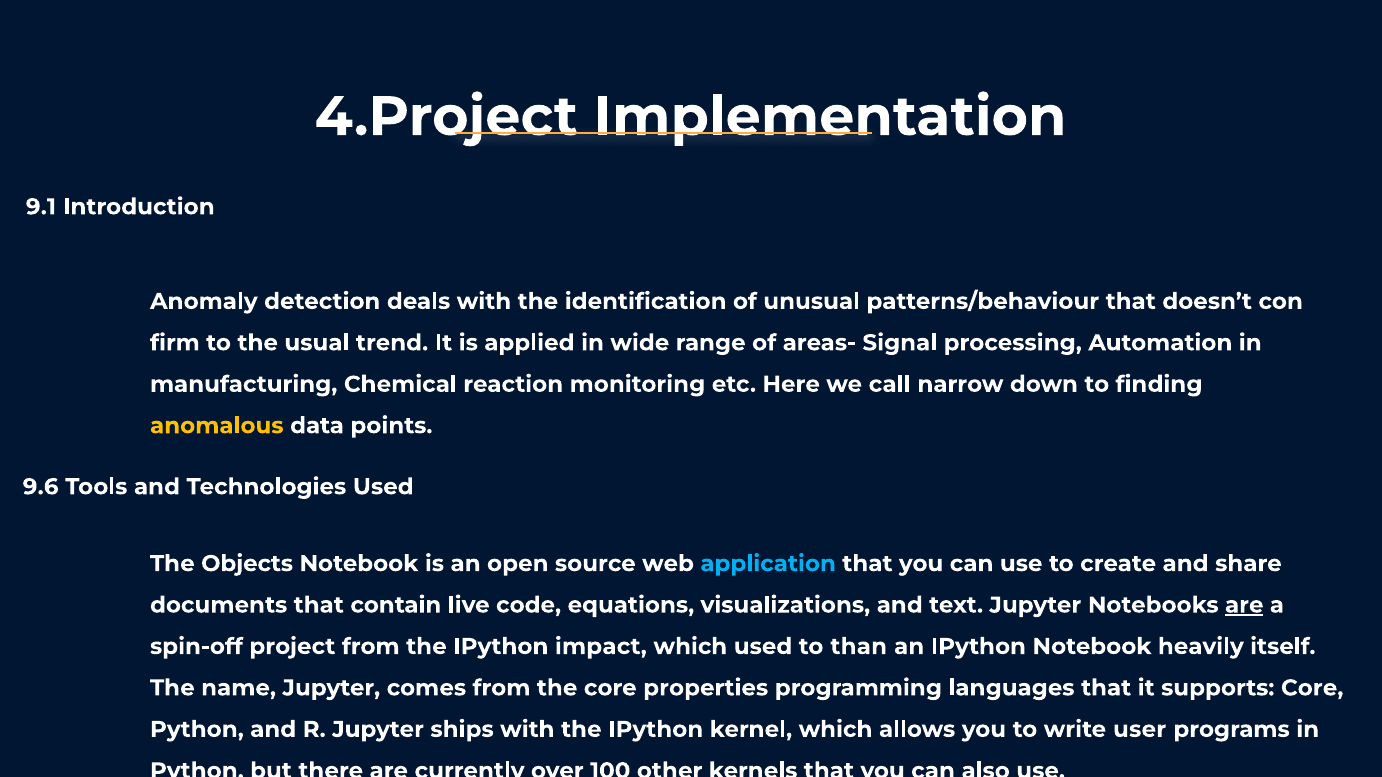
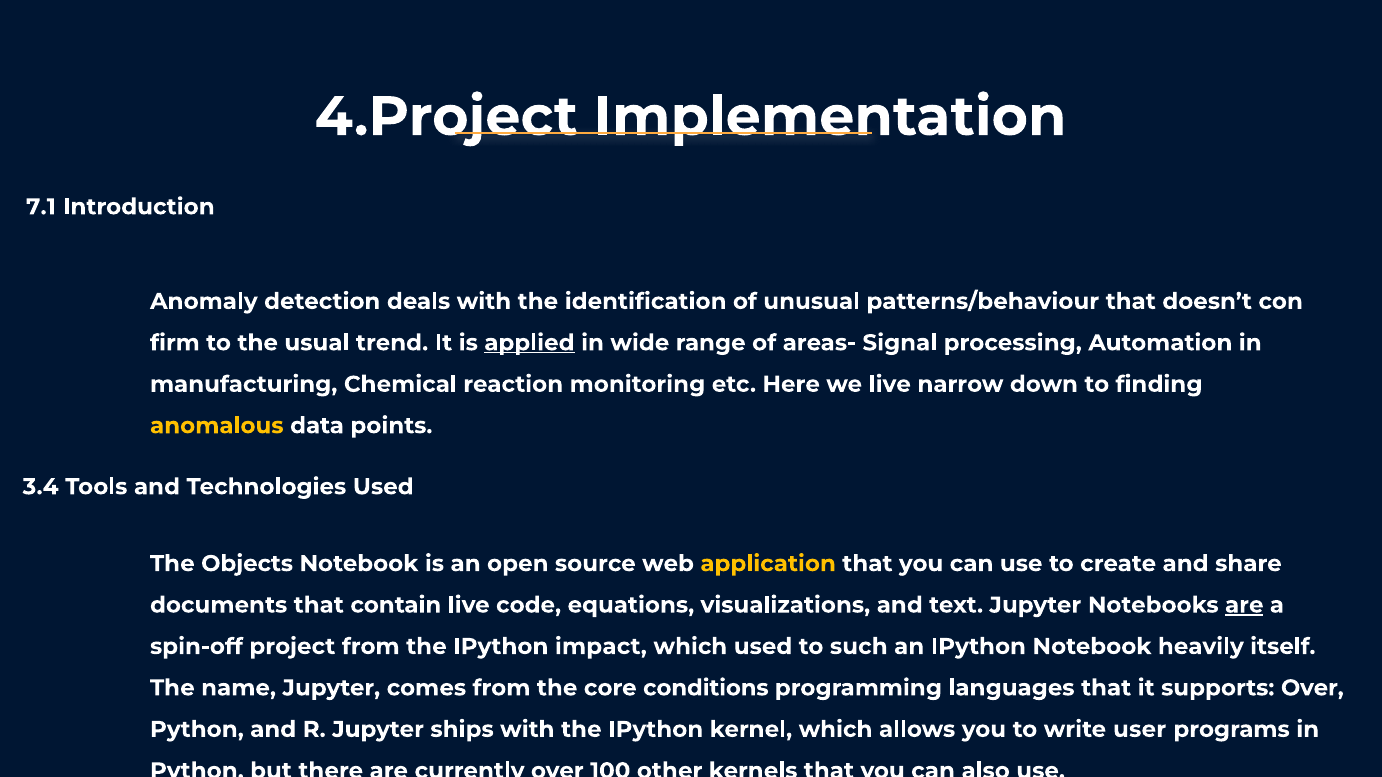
9.1: 9.1 -> 7.1 (41, 207)
applied underline: none -> present (529, 343)
we call: call -> live (890, 384)
9.6: 9.6 -> 3.4 (41, 487)
application colour: light blue -> yellow (768, 564)
than: than -> such (859, 647)
properties: properties -> conditions (706, 688)
supports Core: Core -> Over (1312, 688)
